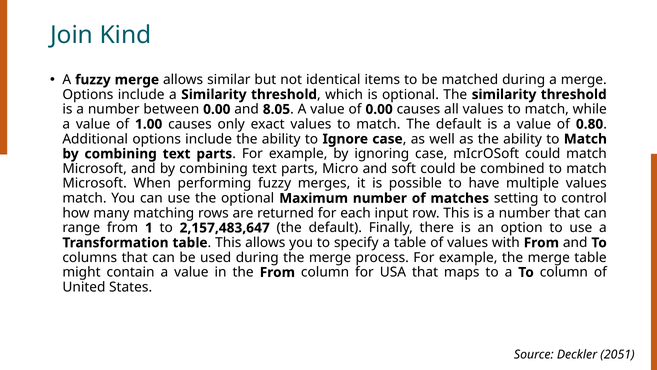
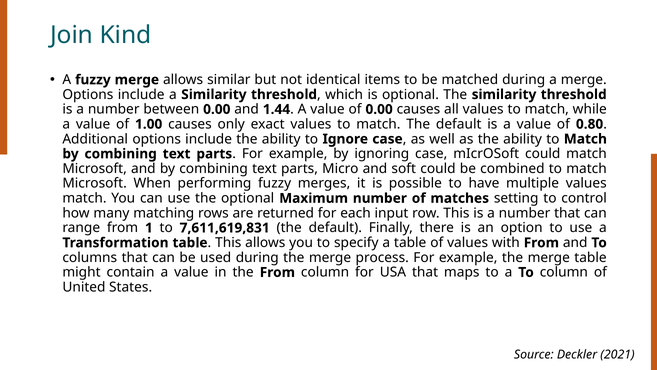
8.05: 8.05 -> 1.44 (276, 109)
2,157,483,647: 2,157,483,647 -> 7,611,619,831 (225, 228)
2051: 2051 -> 2021 (618, 354)
